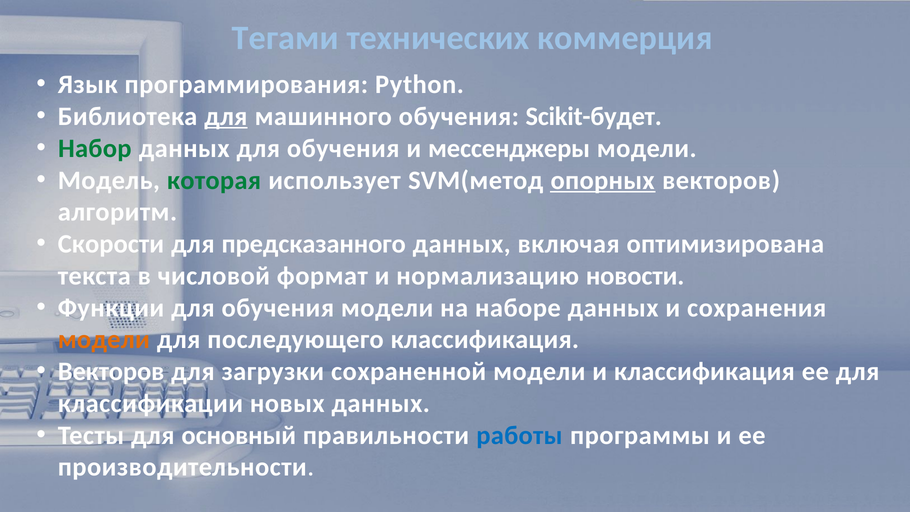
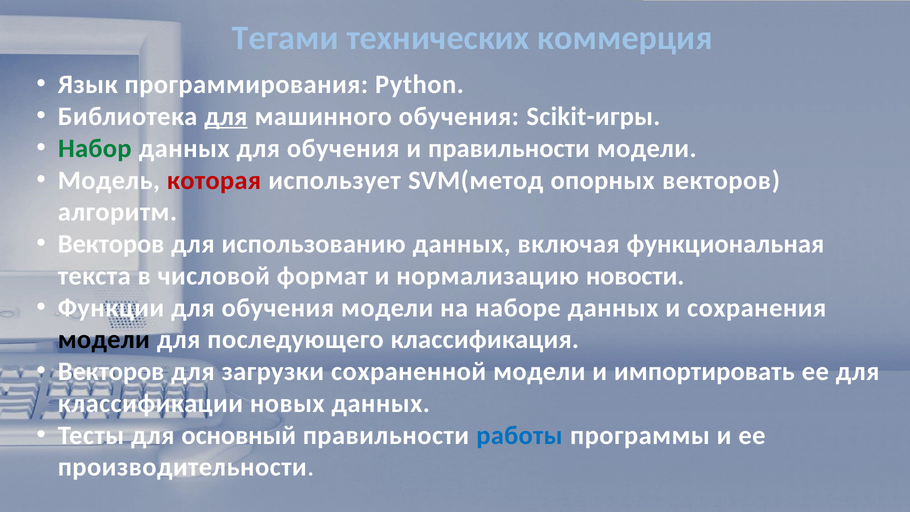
Scikit-будет: Scikit-будет -> Scikit-игры (593, 116)
и мессенджеры: мессенджеры -> правильности (509, 148)
которая colour: green -> red (214, 180)
опорных underline: present -> none (603, 180)
Скорости: Скорости -> Векторов (111, 244)
предсказанного: предсказанного -> использованию (314, 244)
оптимизирована: оптимизирована -> функциональная (725, 244)
модели colour: orange -> black (104, 340)
и классификация: классификация -> импортировать (704, 371)
